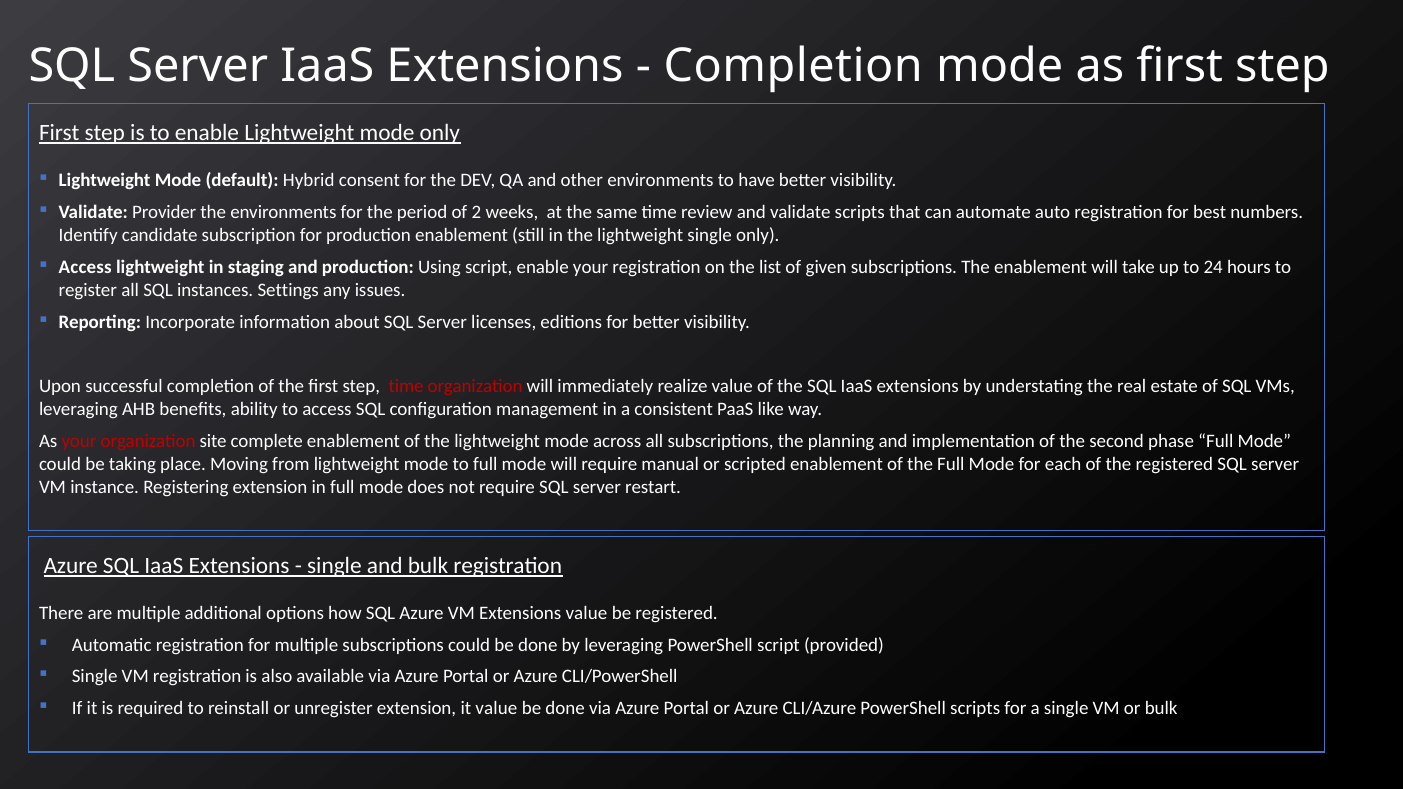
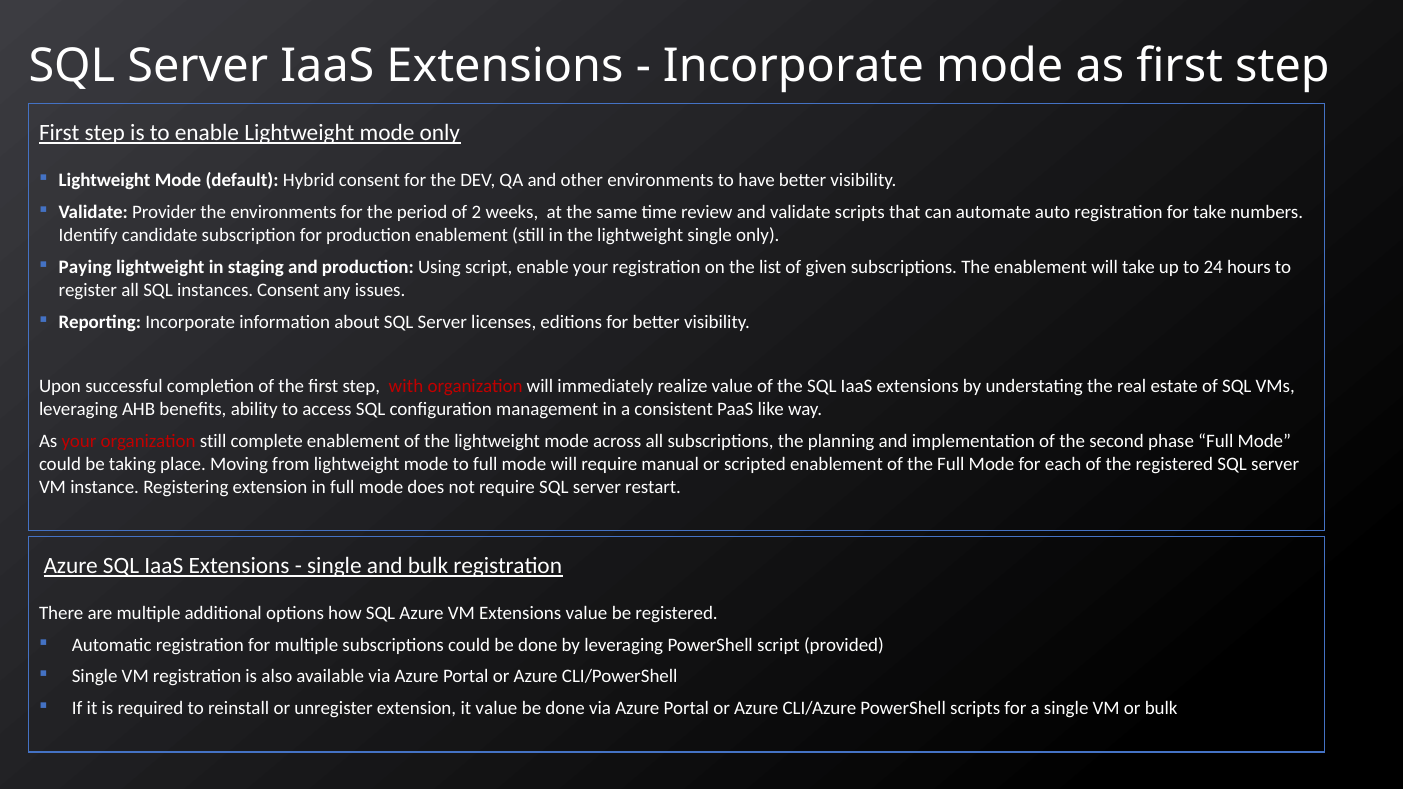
Completion: Completion -> Incorporate (793, 66)
for best: best -> take (1210, 212)
Access: Access -> Paying (85, 267)
instances Settings: Settings -> Consent (288, 290)
step time: time -> with (406, 386)
organization site: site -> still (213, 441)
